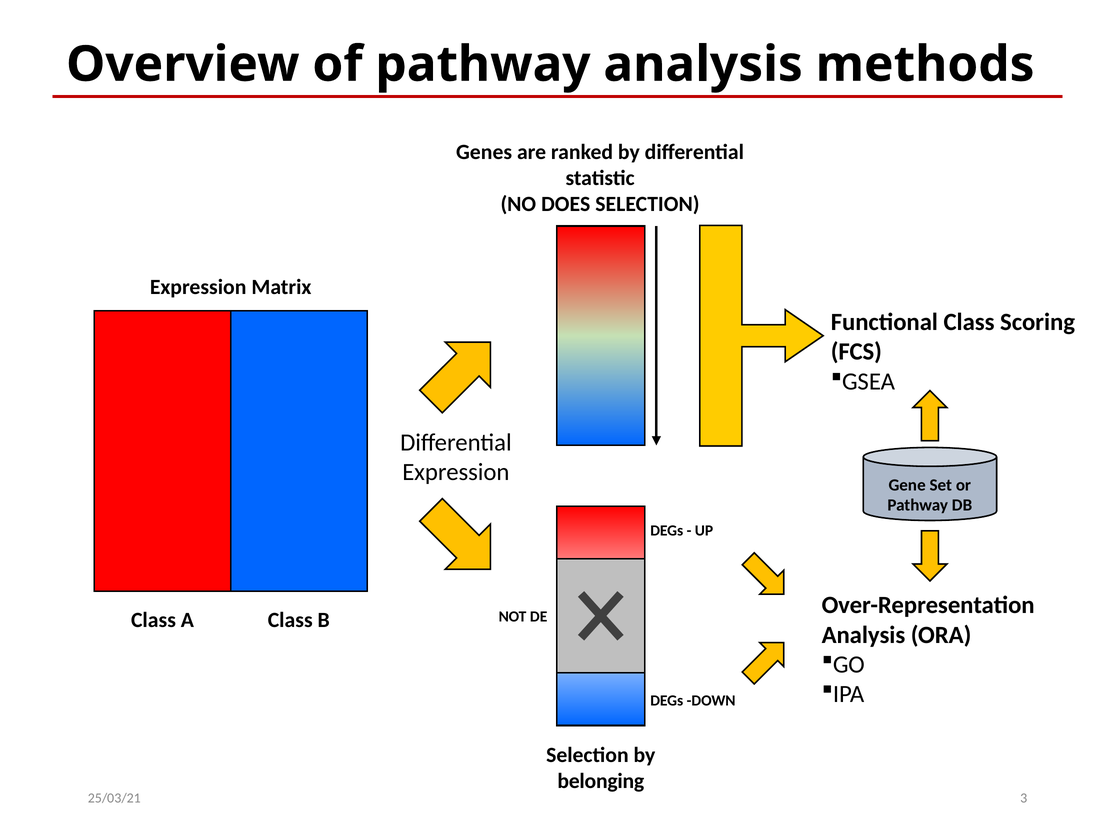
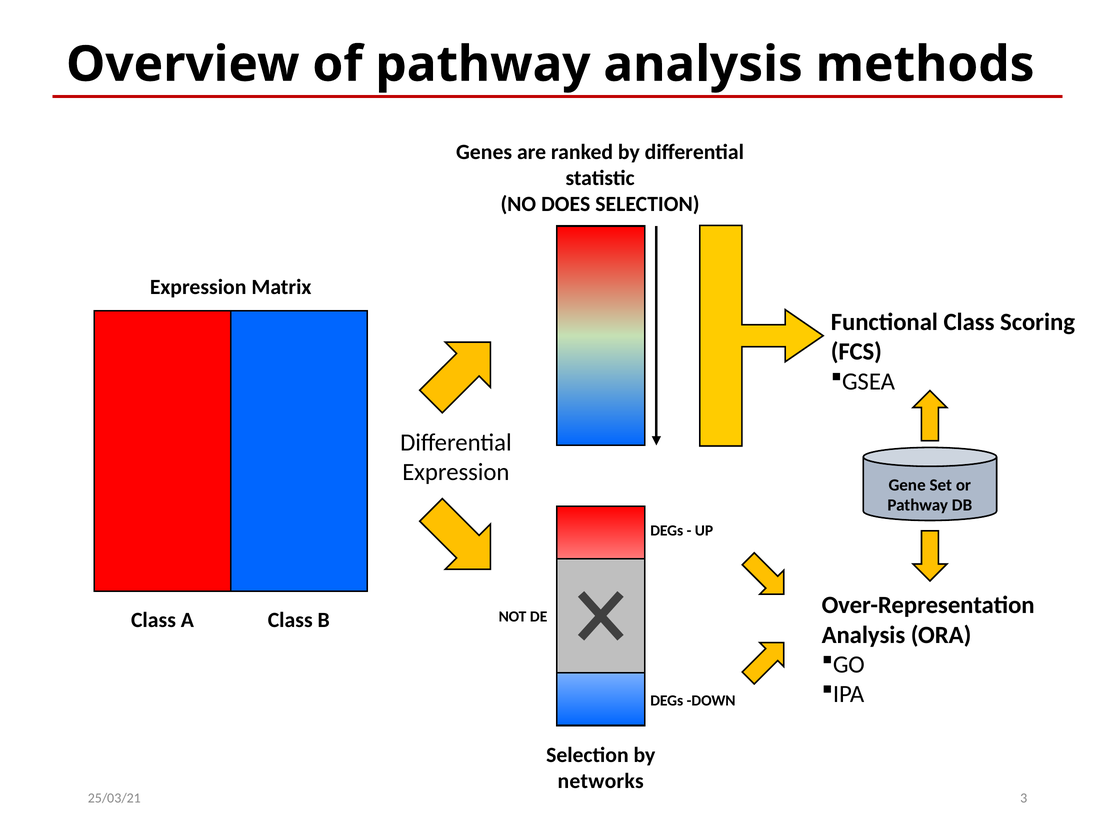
belonging: belonging -> networks (601, 781)
